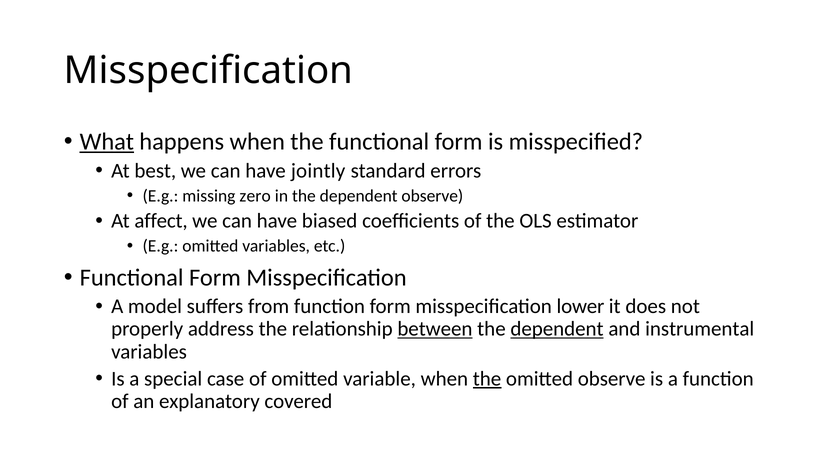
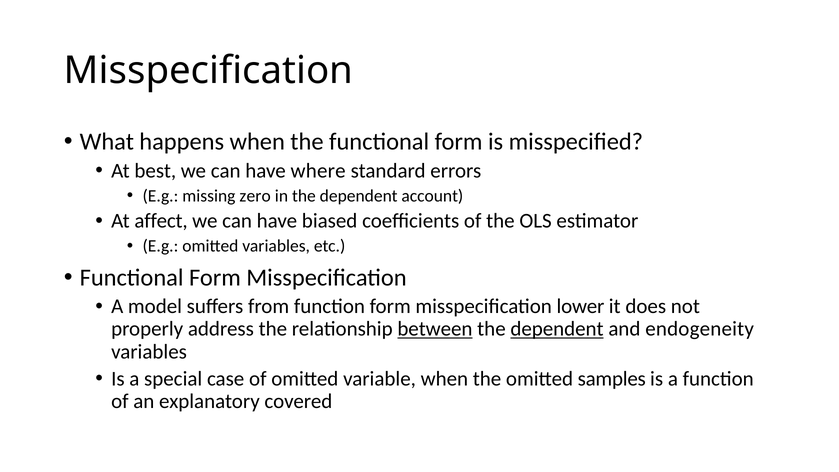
What underline: present -> none (107, 142)
jointly: jointly -> where (318, 171)
dependent observe: observe -> account (432, 196)
instrumental: instrumental -> endogeneity (700, 329)
the underline: present -> none (487, 379)
omitted observe: observe -> samples (612, 379)
